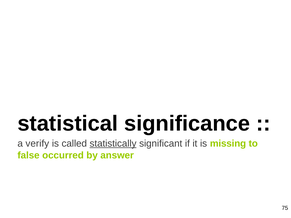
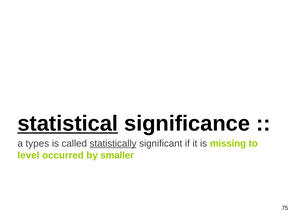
statistical underline: none -> present (68, 124)
verify: verify -> types (37, 144)
false: false -> level (28, 155)
answer: answer -> smaller (117, 155)
